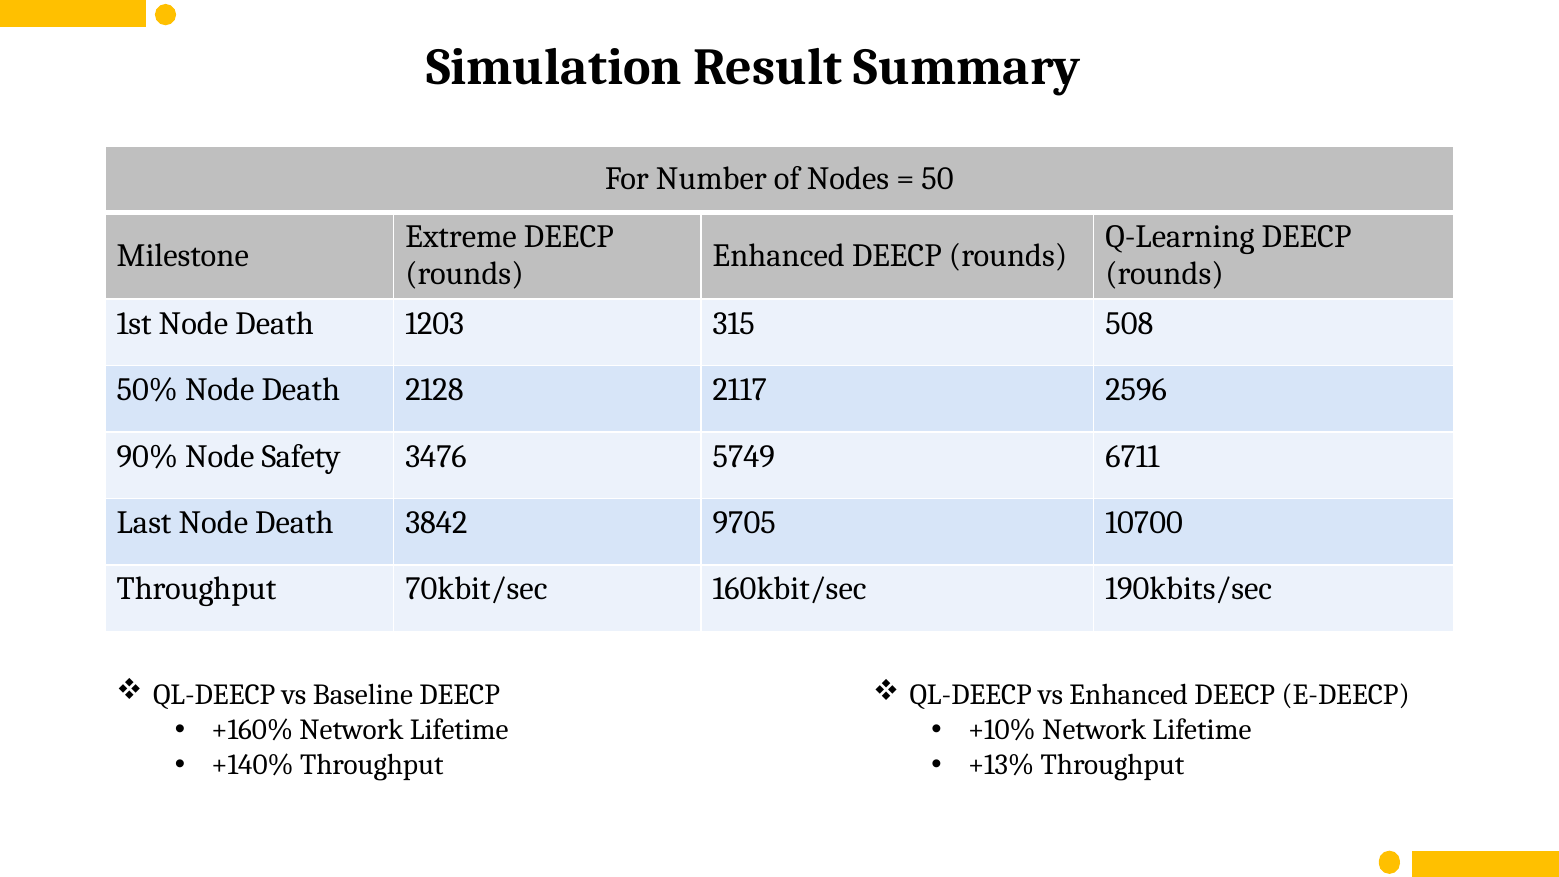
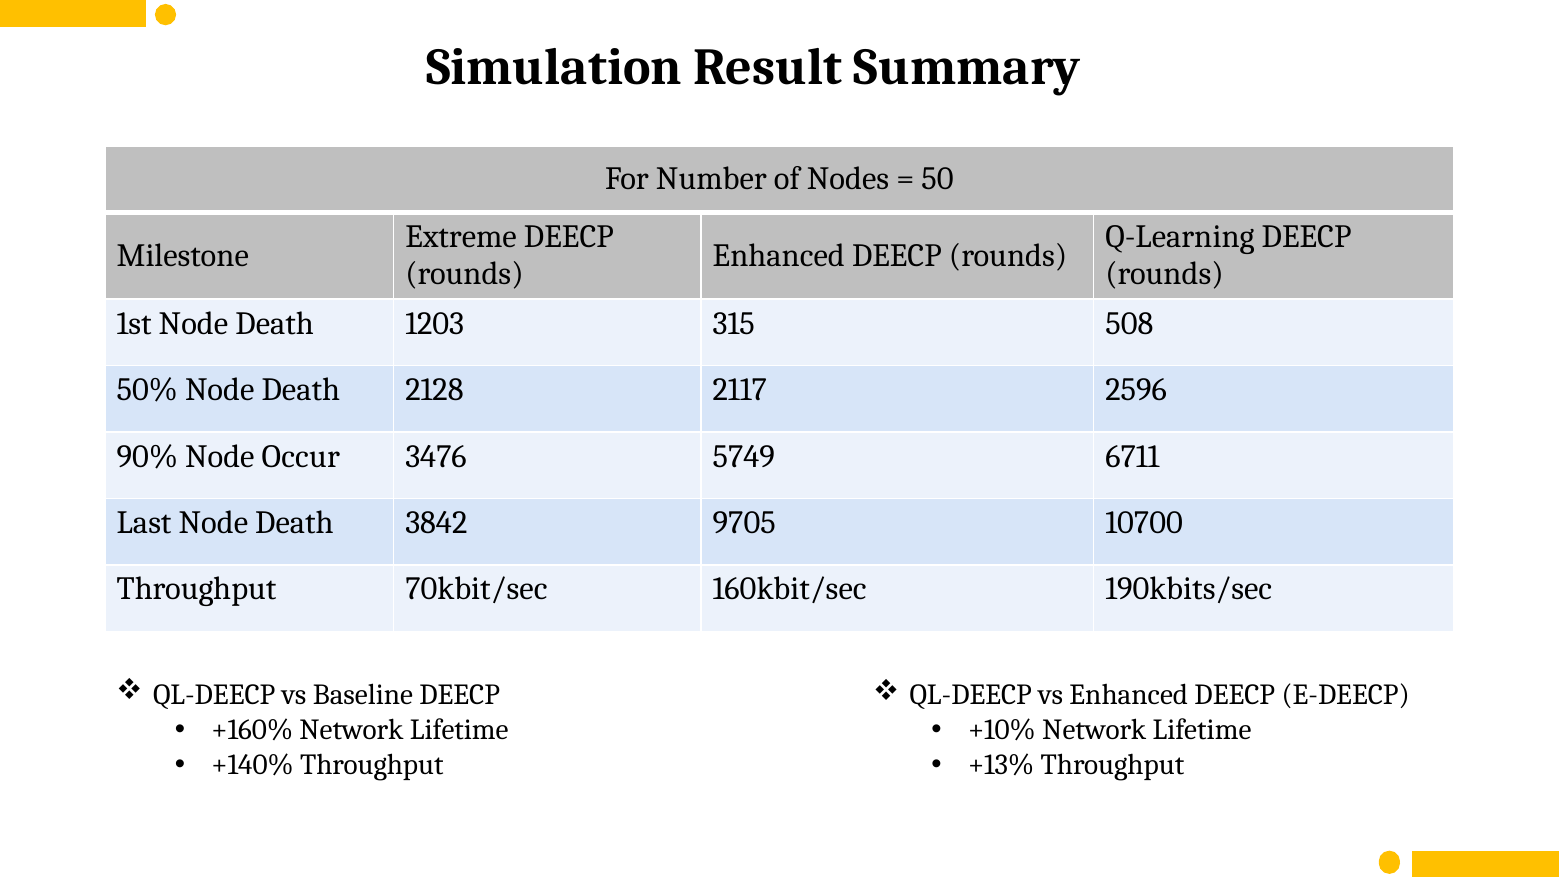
Safety: Safety -> Occur (301, 456)
